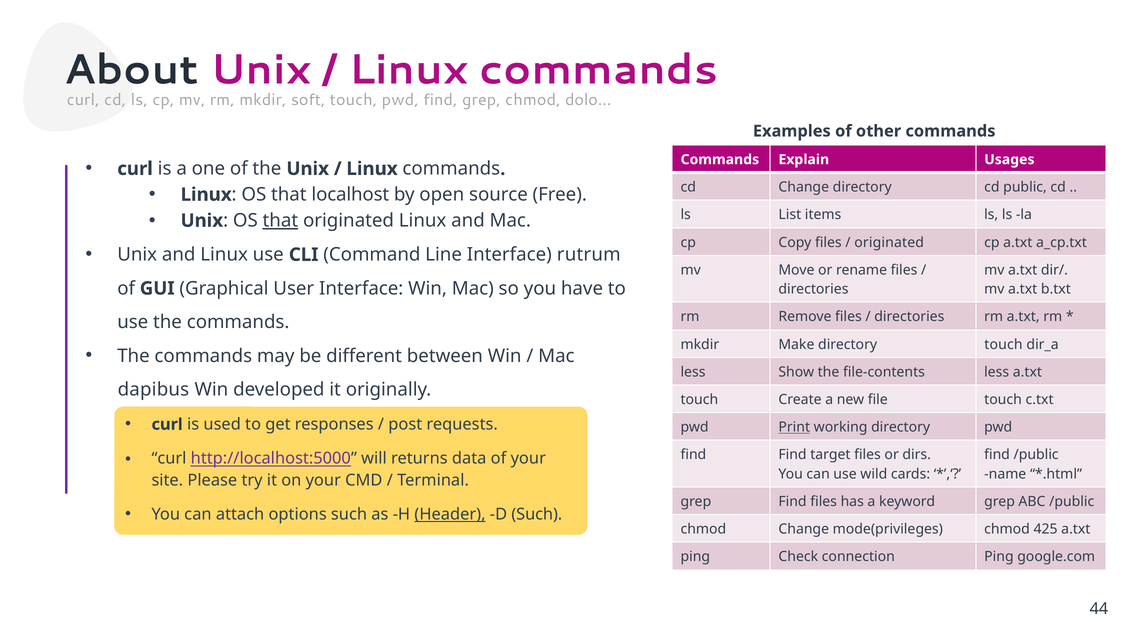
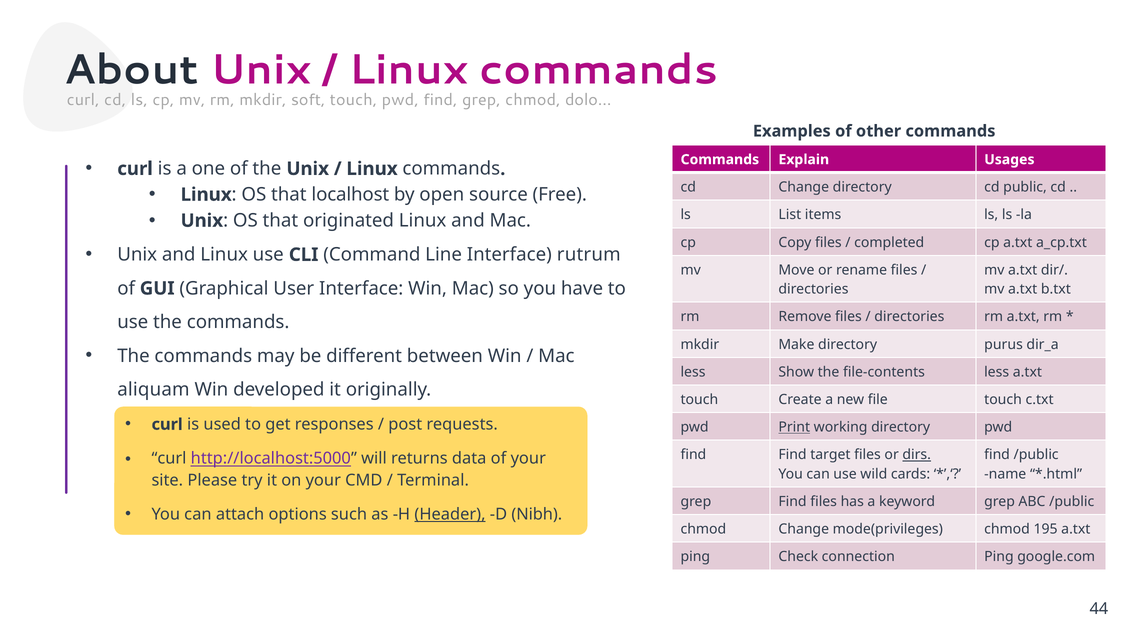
that underline: present -> none (280, 221)
originated: originated -> completed (889, 242)
directory touch: touch -> purus (1004, 344)
dapibus: dapibus -> aliquam (153, 389)
dirs underline: none -> present (917, 455)
D Such: Such -> Nibh (537, 514)
425: 425 -> 195 (1046, 529)
